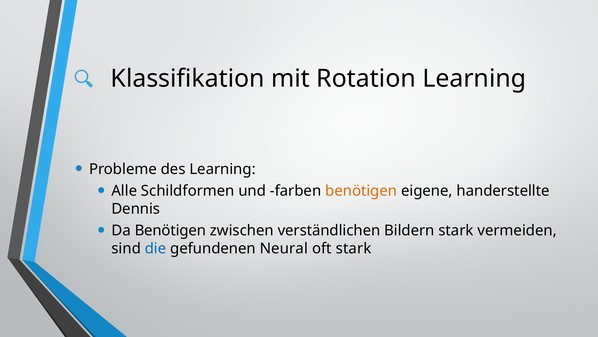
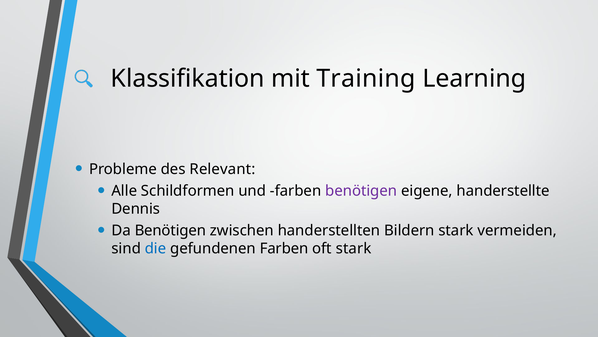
Rotation: Rotation -> Training (366, 78)
des Learning: Learning -> Relevant (223, 169)
benötigen colour: orange -> purple (361, 191)
verständlichen: verständlichen -> handerstellten (329, 230)
gefundenen Neural: Neural -> Farben (284, 248)
